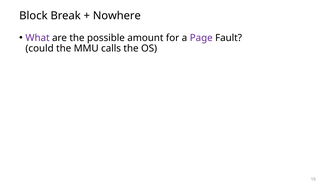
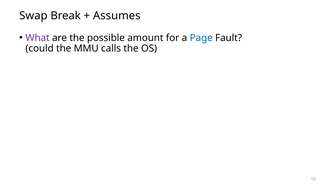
Block: Block -> Swap (33, 16)
Nowhere: Nowhere -> Assumes (117, 16)
Page colour: purple -> blue (201, 38)
